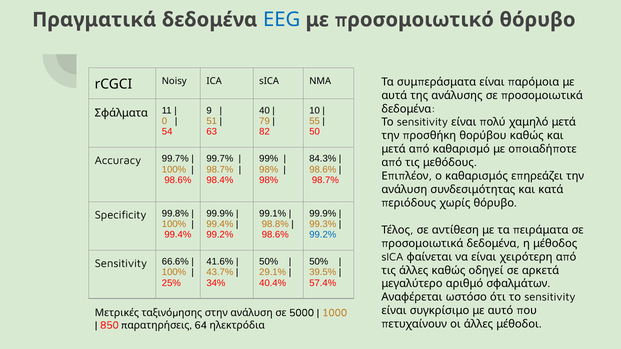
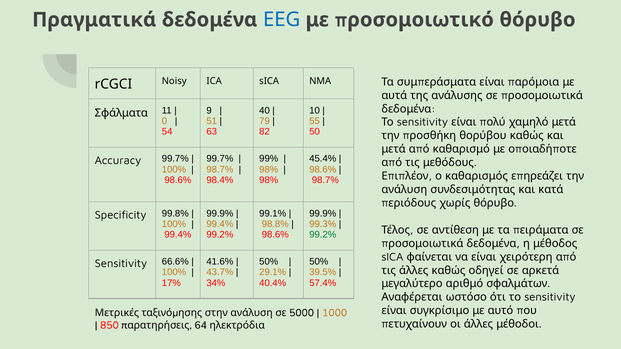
84.3%: 84.3% -> 45.4% (323, 159)
99.2% colour: blue -> green (323, 235)
25%: 25% -> 17% (171, 283)
